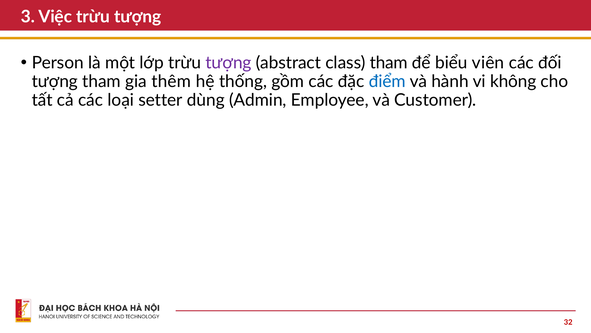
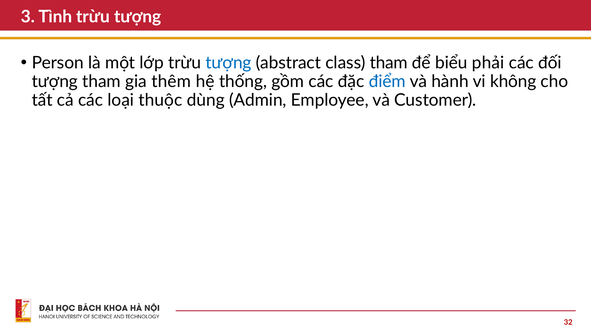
Việc: Việc -> Tình (55, 17)
tượng colour: purple -> blue (229, 63)
viên: viên -> phải (488, 63)
setter: setter -> thuộc (160, 100)
